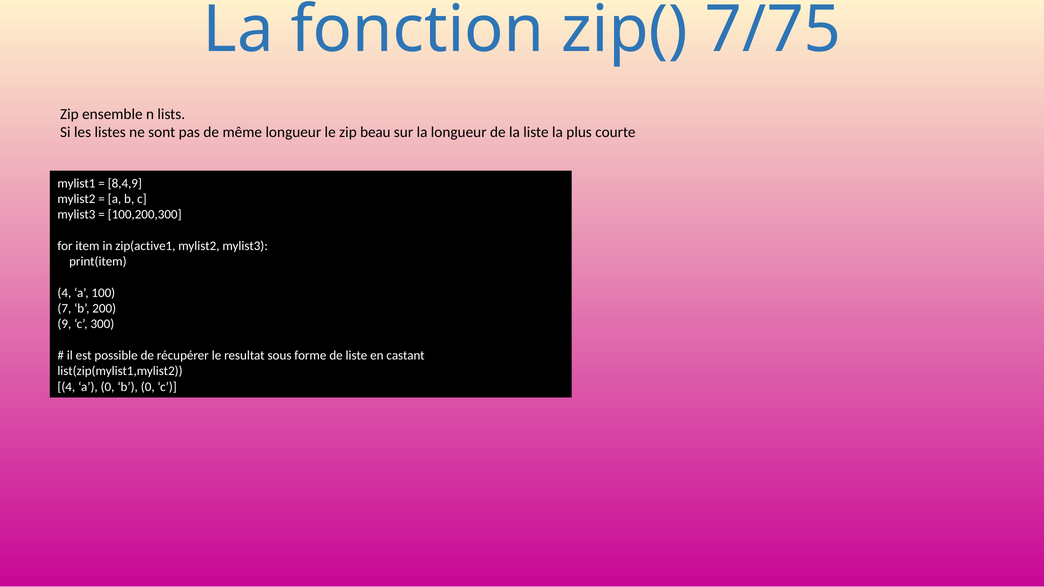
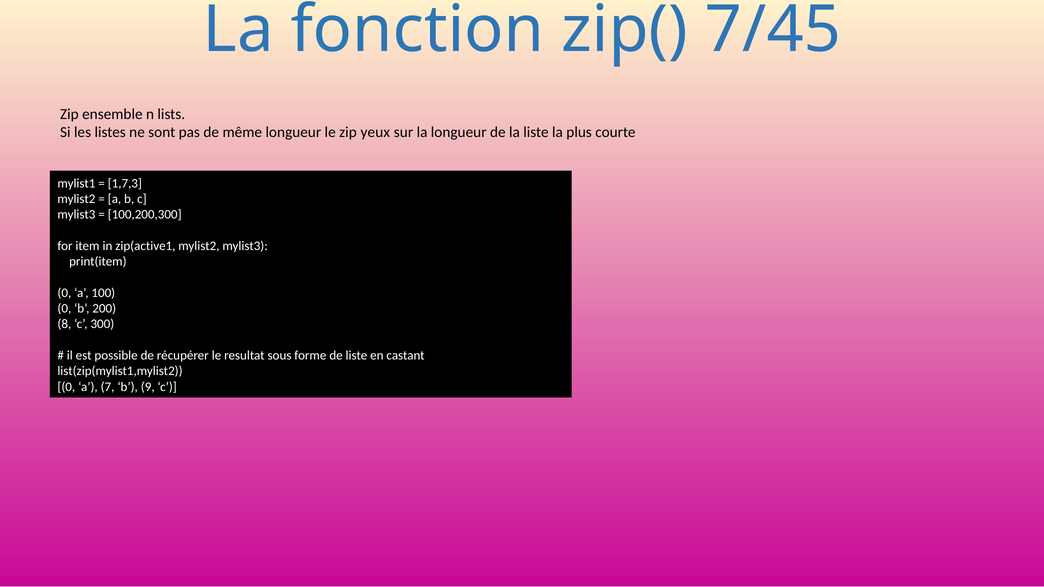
7/75: 7/75 -> 7/45 (773, 30)
beau: beau -> yeux (375, 132)
8,4,9: 8,4,9 -> 1,7,3 (125, 183)
4: 4 -> 0 (64, 293)
7: 7 -> 0 (64, 309)
9: 9 -> 8 (64, 324)
4: 4 -> 0 (66, 387)
a 0: 0 -> 7 (108, 387)
b 0: 0 -> 9 (148, 387)
